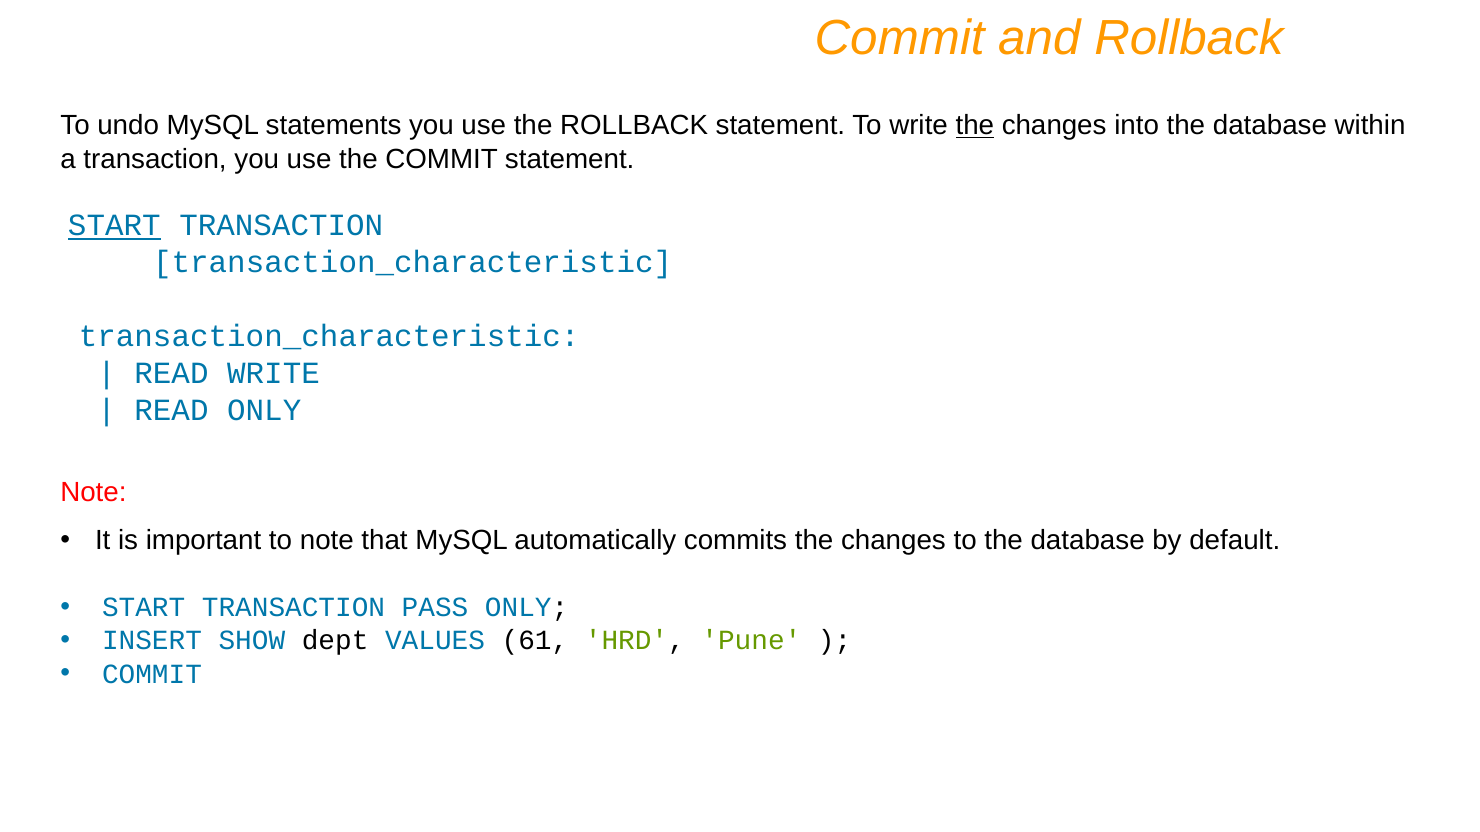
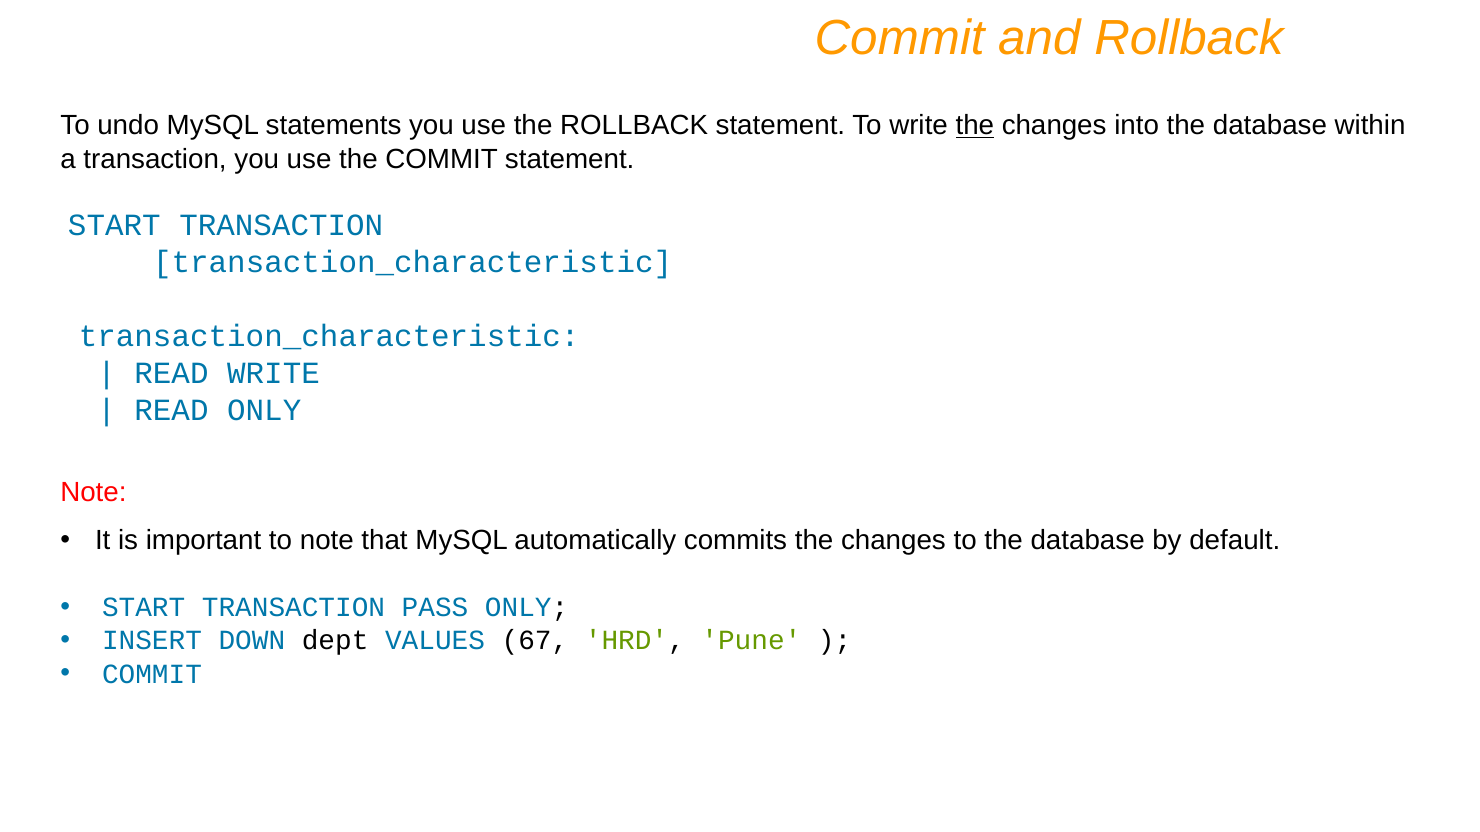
START underline: present -> none (114, 225)
SHOW: SHOW -> DOWN (252, 641)
61: 61 -> 67 (535, 641)
